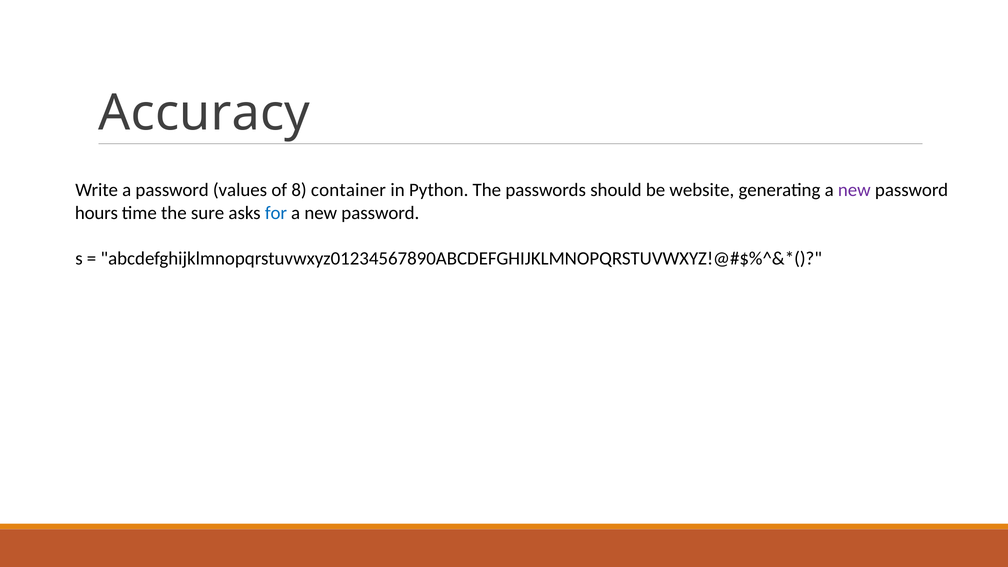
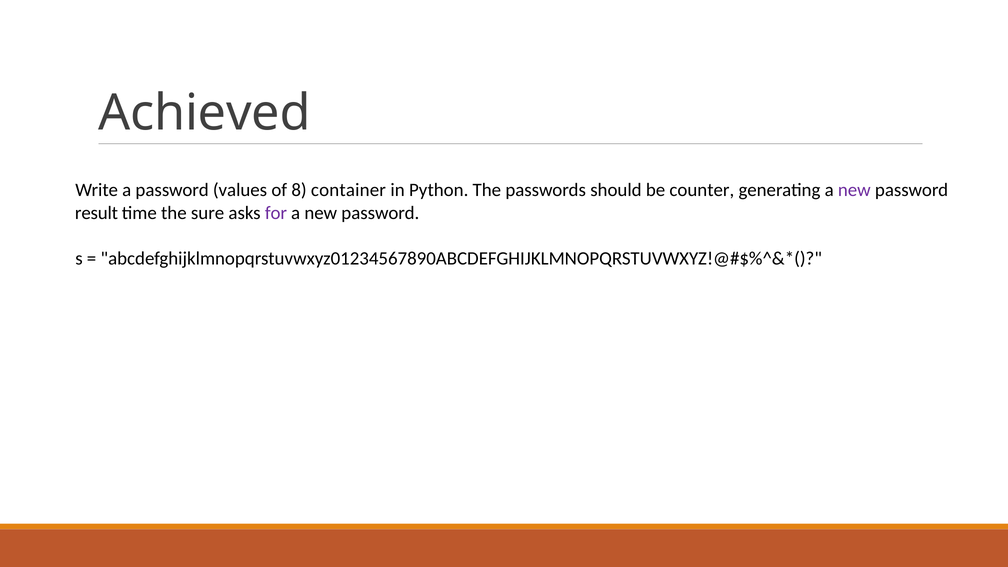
Accuracy: Accuracy -> Achieved (204, 113)
website: website -> counter (702, 190)
hours: hours -> result (96, 213)
for colour: blue -> purple (276, 213)
